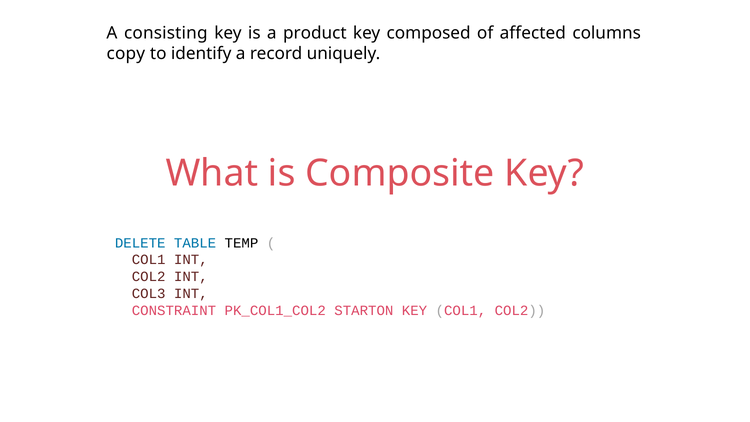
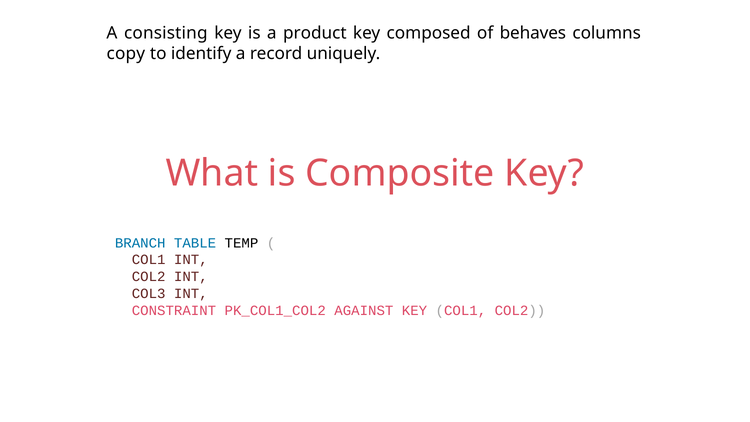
affected: affected -> behaves (533, 33)
DELETE: DELETE -> BRANCH (140, 243)
STARTON: STARTON -> AGAINST (364, 310)
